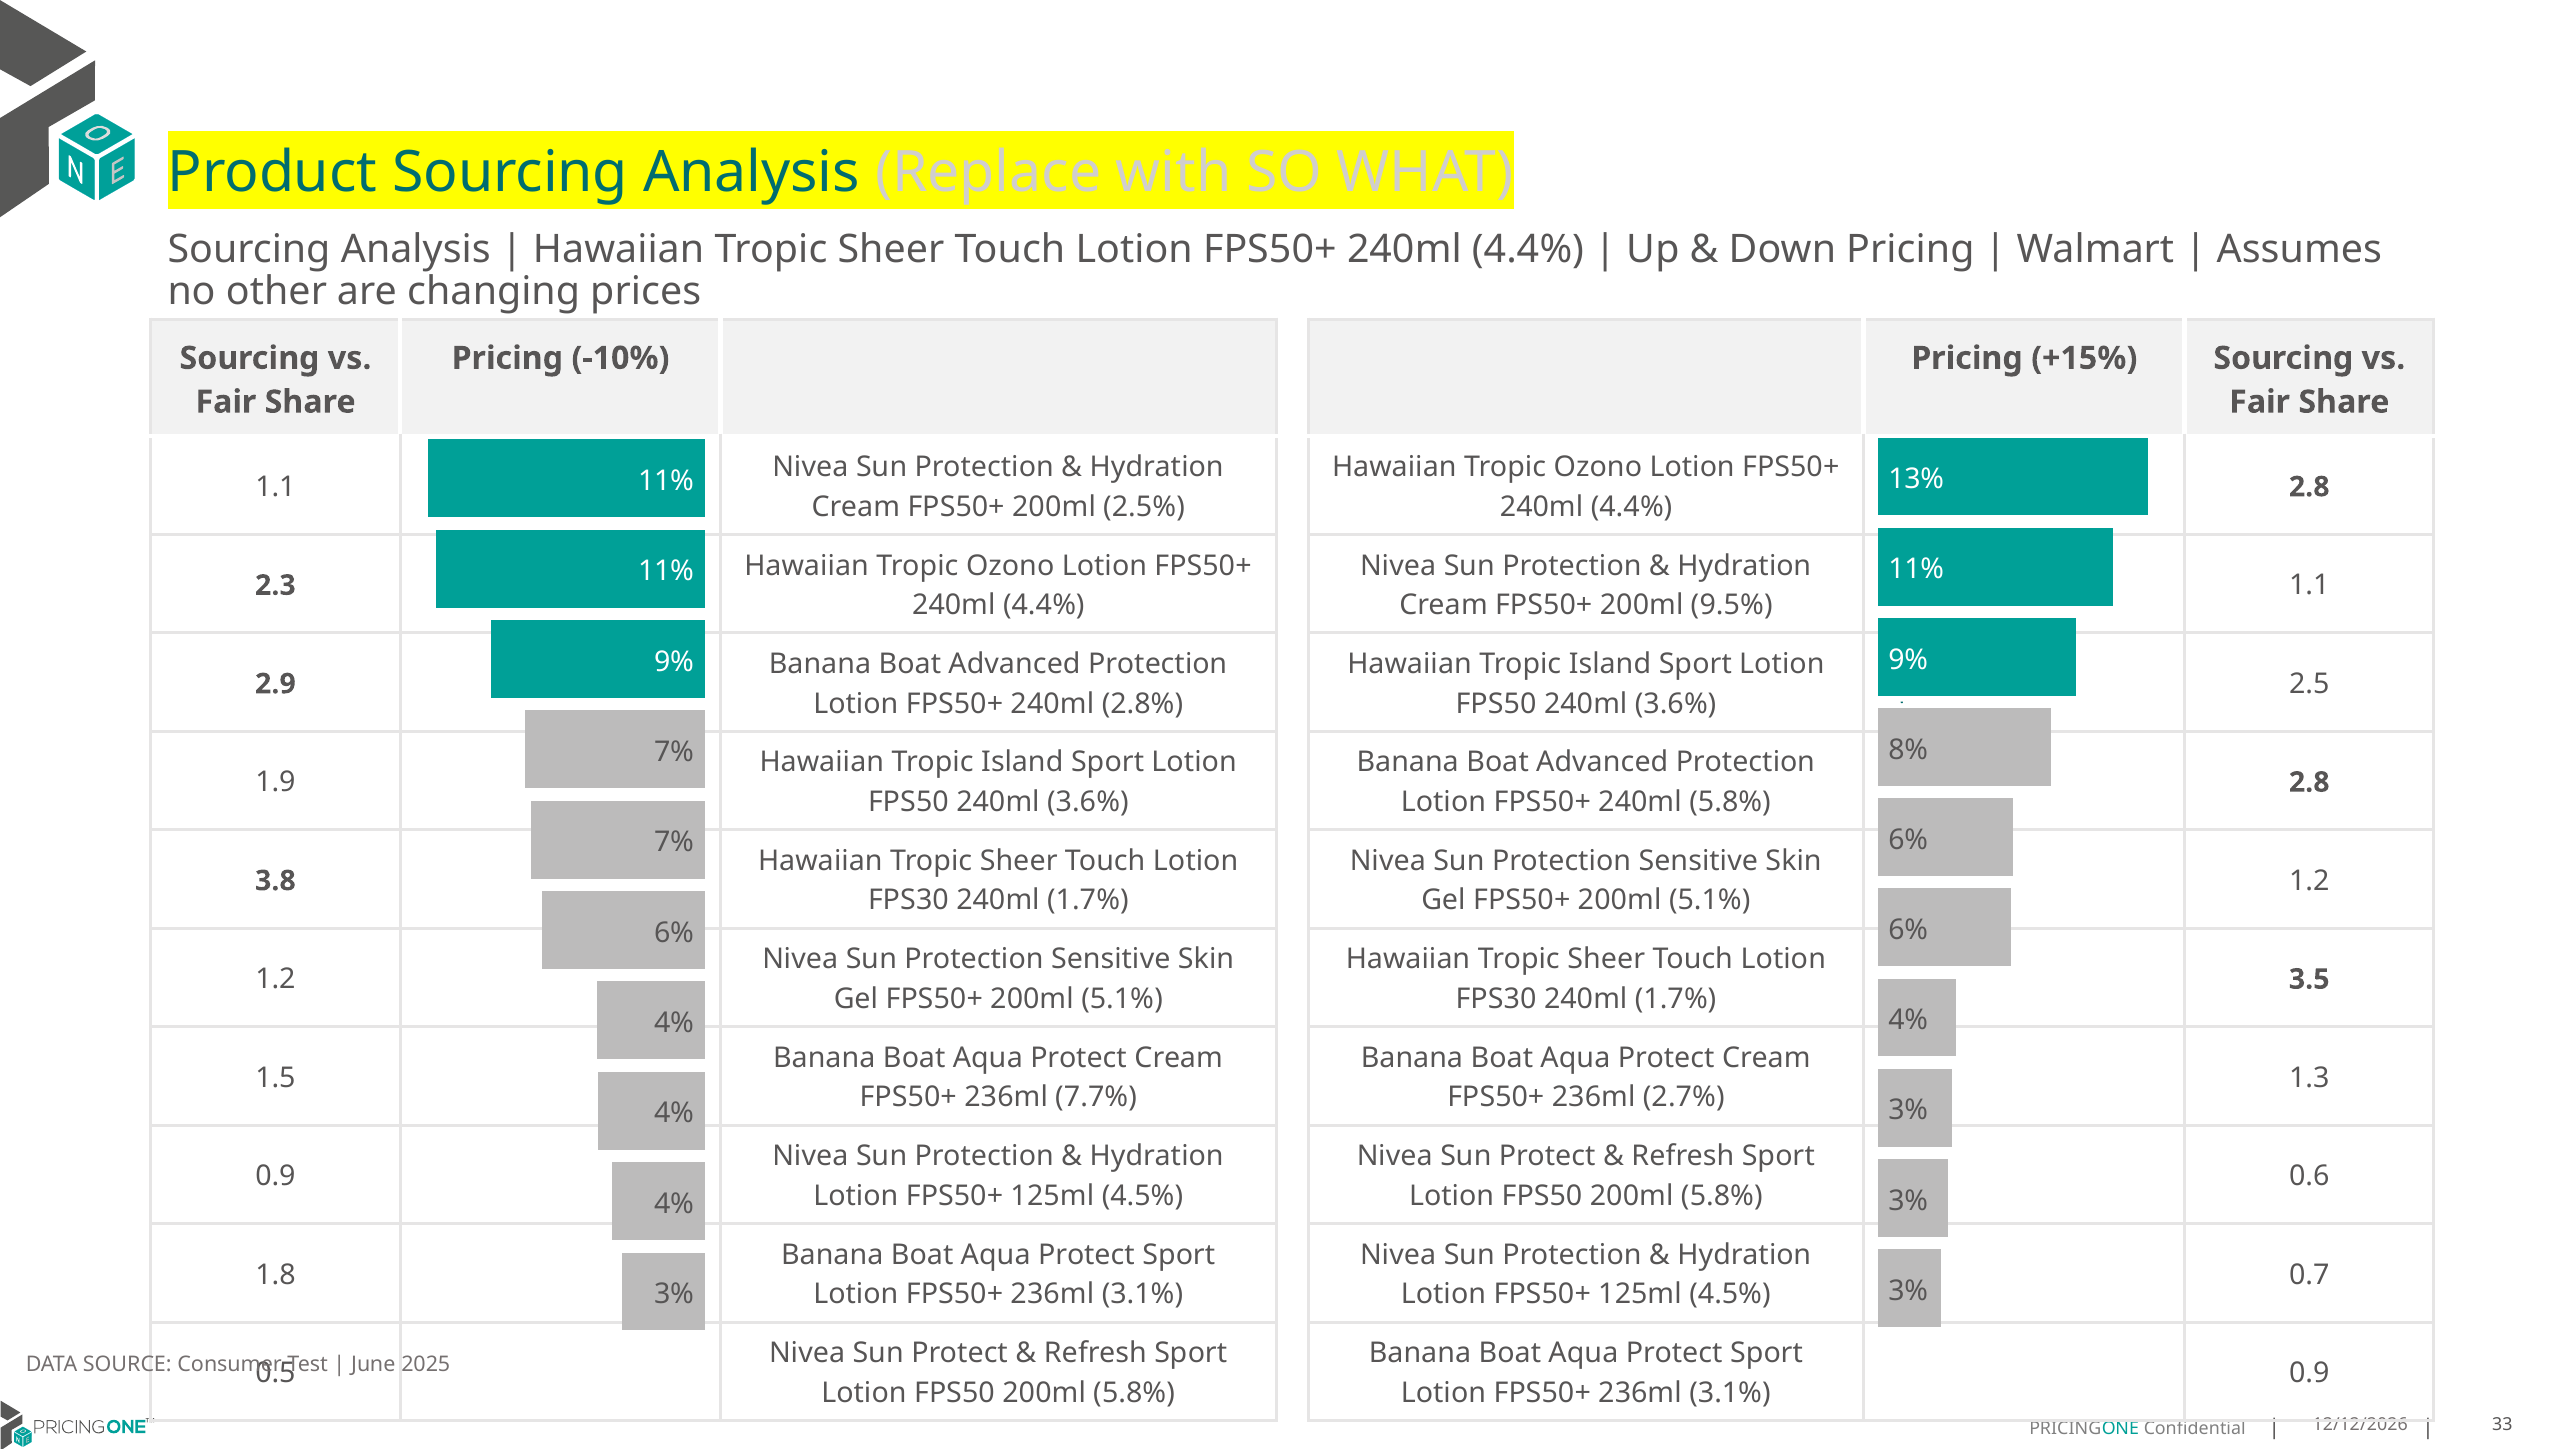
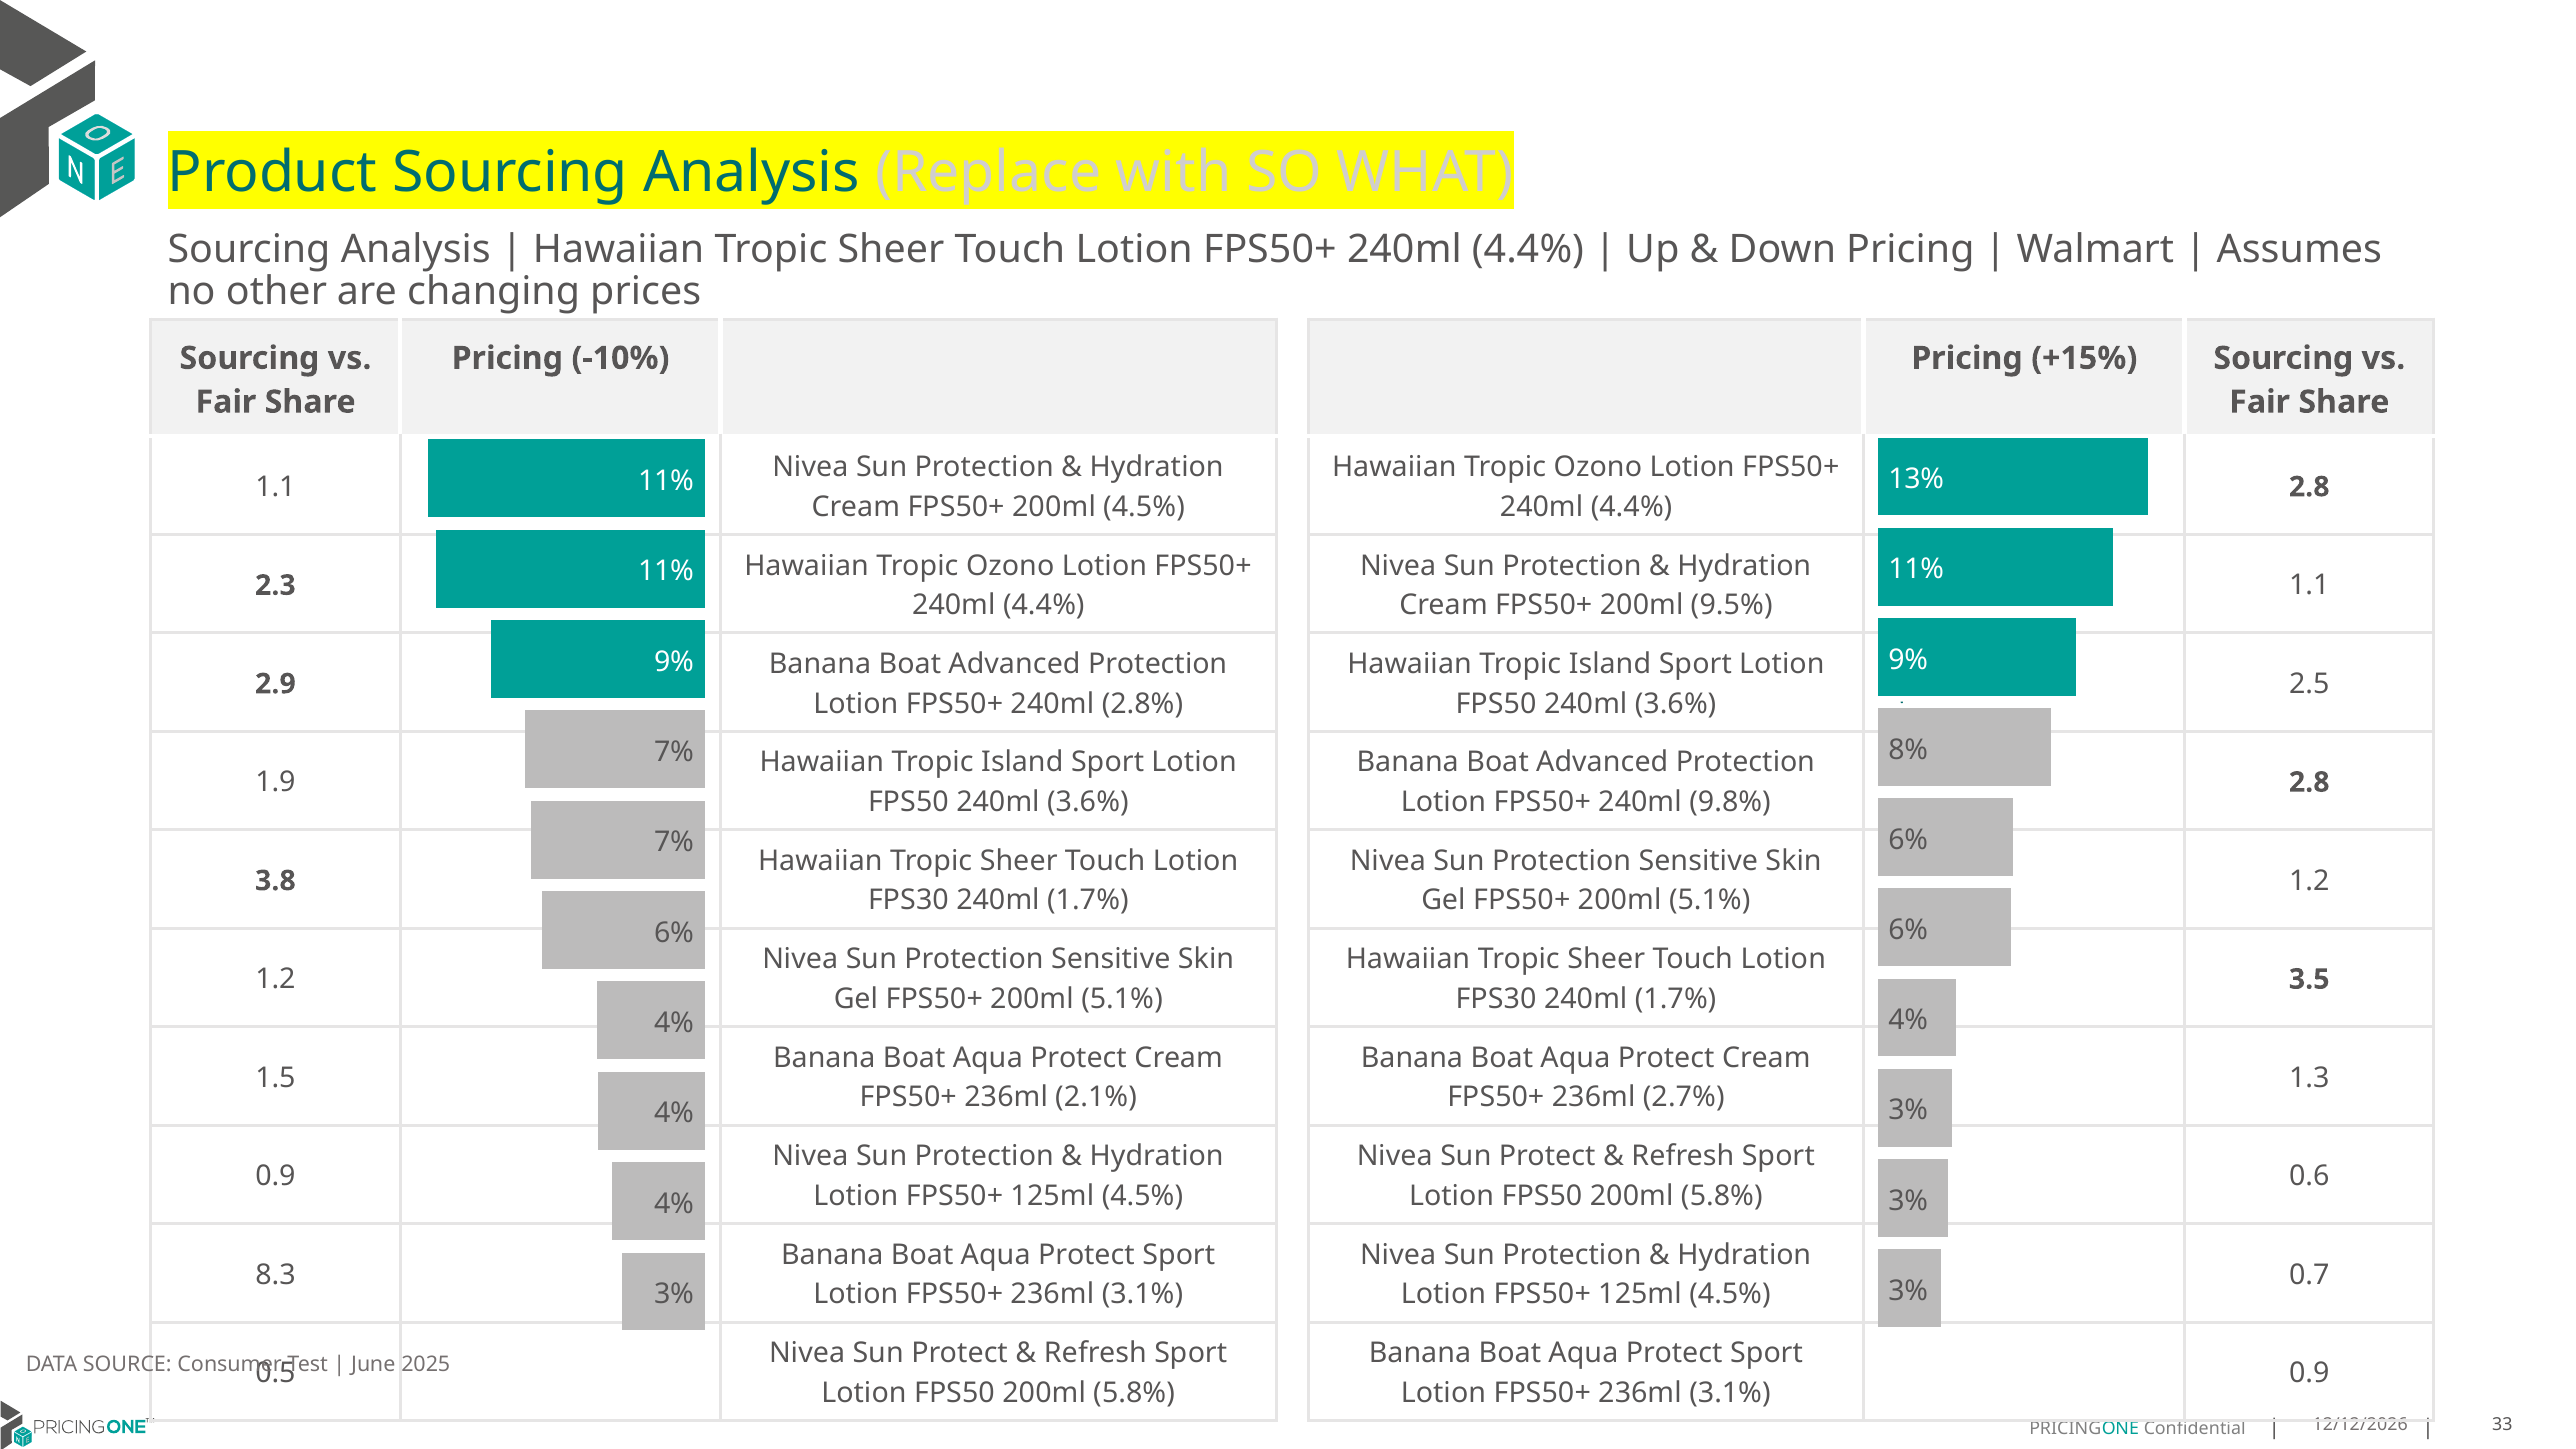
200ml 2.5%: 2.5% -> 4.5% (1144, 507)
240ml 5.8%: 5.8% -> 9.8% (1730, 802)
7.7%: 7.7% -> 2.1% (1096, 1098)
1.8: 1.8 -> 8.3 (275, 1275)
